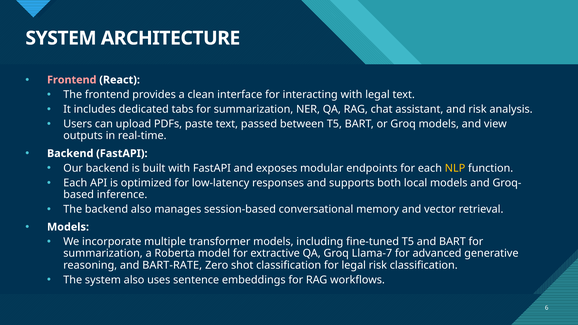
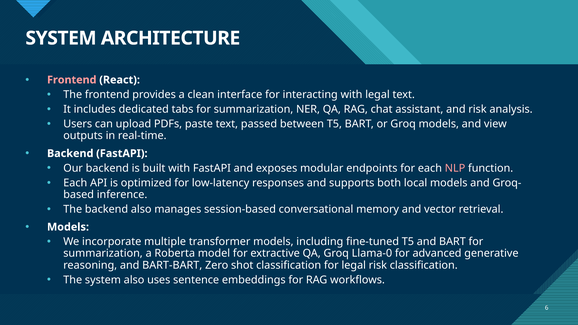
NLP colour: yellow -> pink (455, 168)
Llama-7: Llama-7 -> Llama-0 (372, 253)
BART-RATE: BART-RATE -> BART-BART (172, 265)
